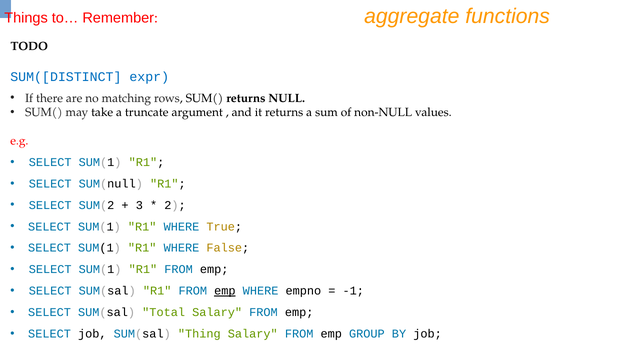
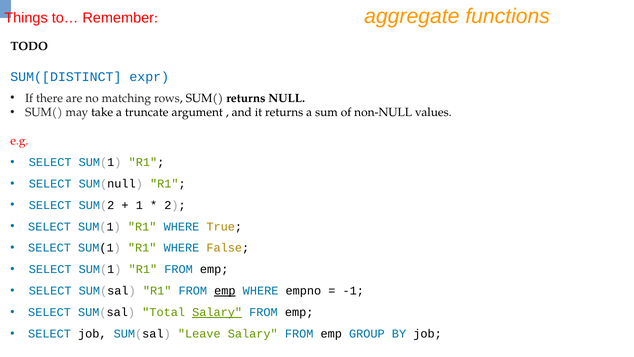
3: 3 -> 1 (139, 205)
Salary underline: none -> present (217, 312)
Thing: Thing -> Leave (199, 333)
